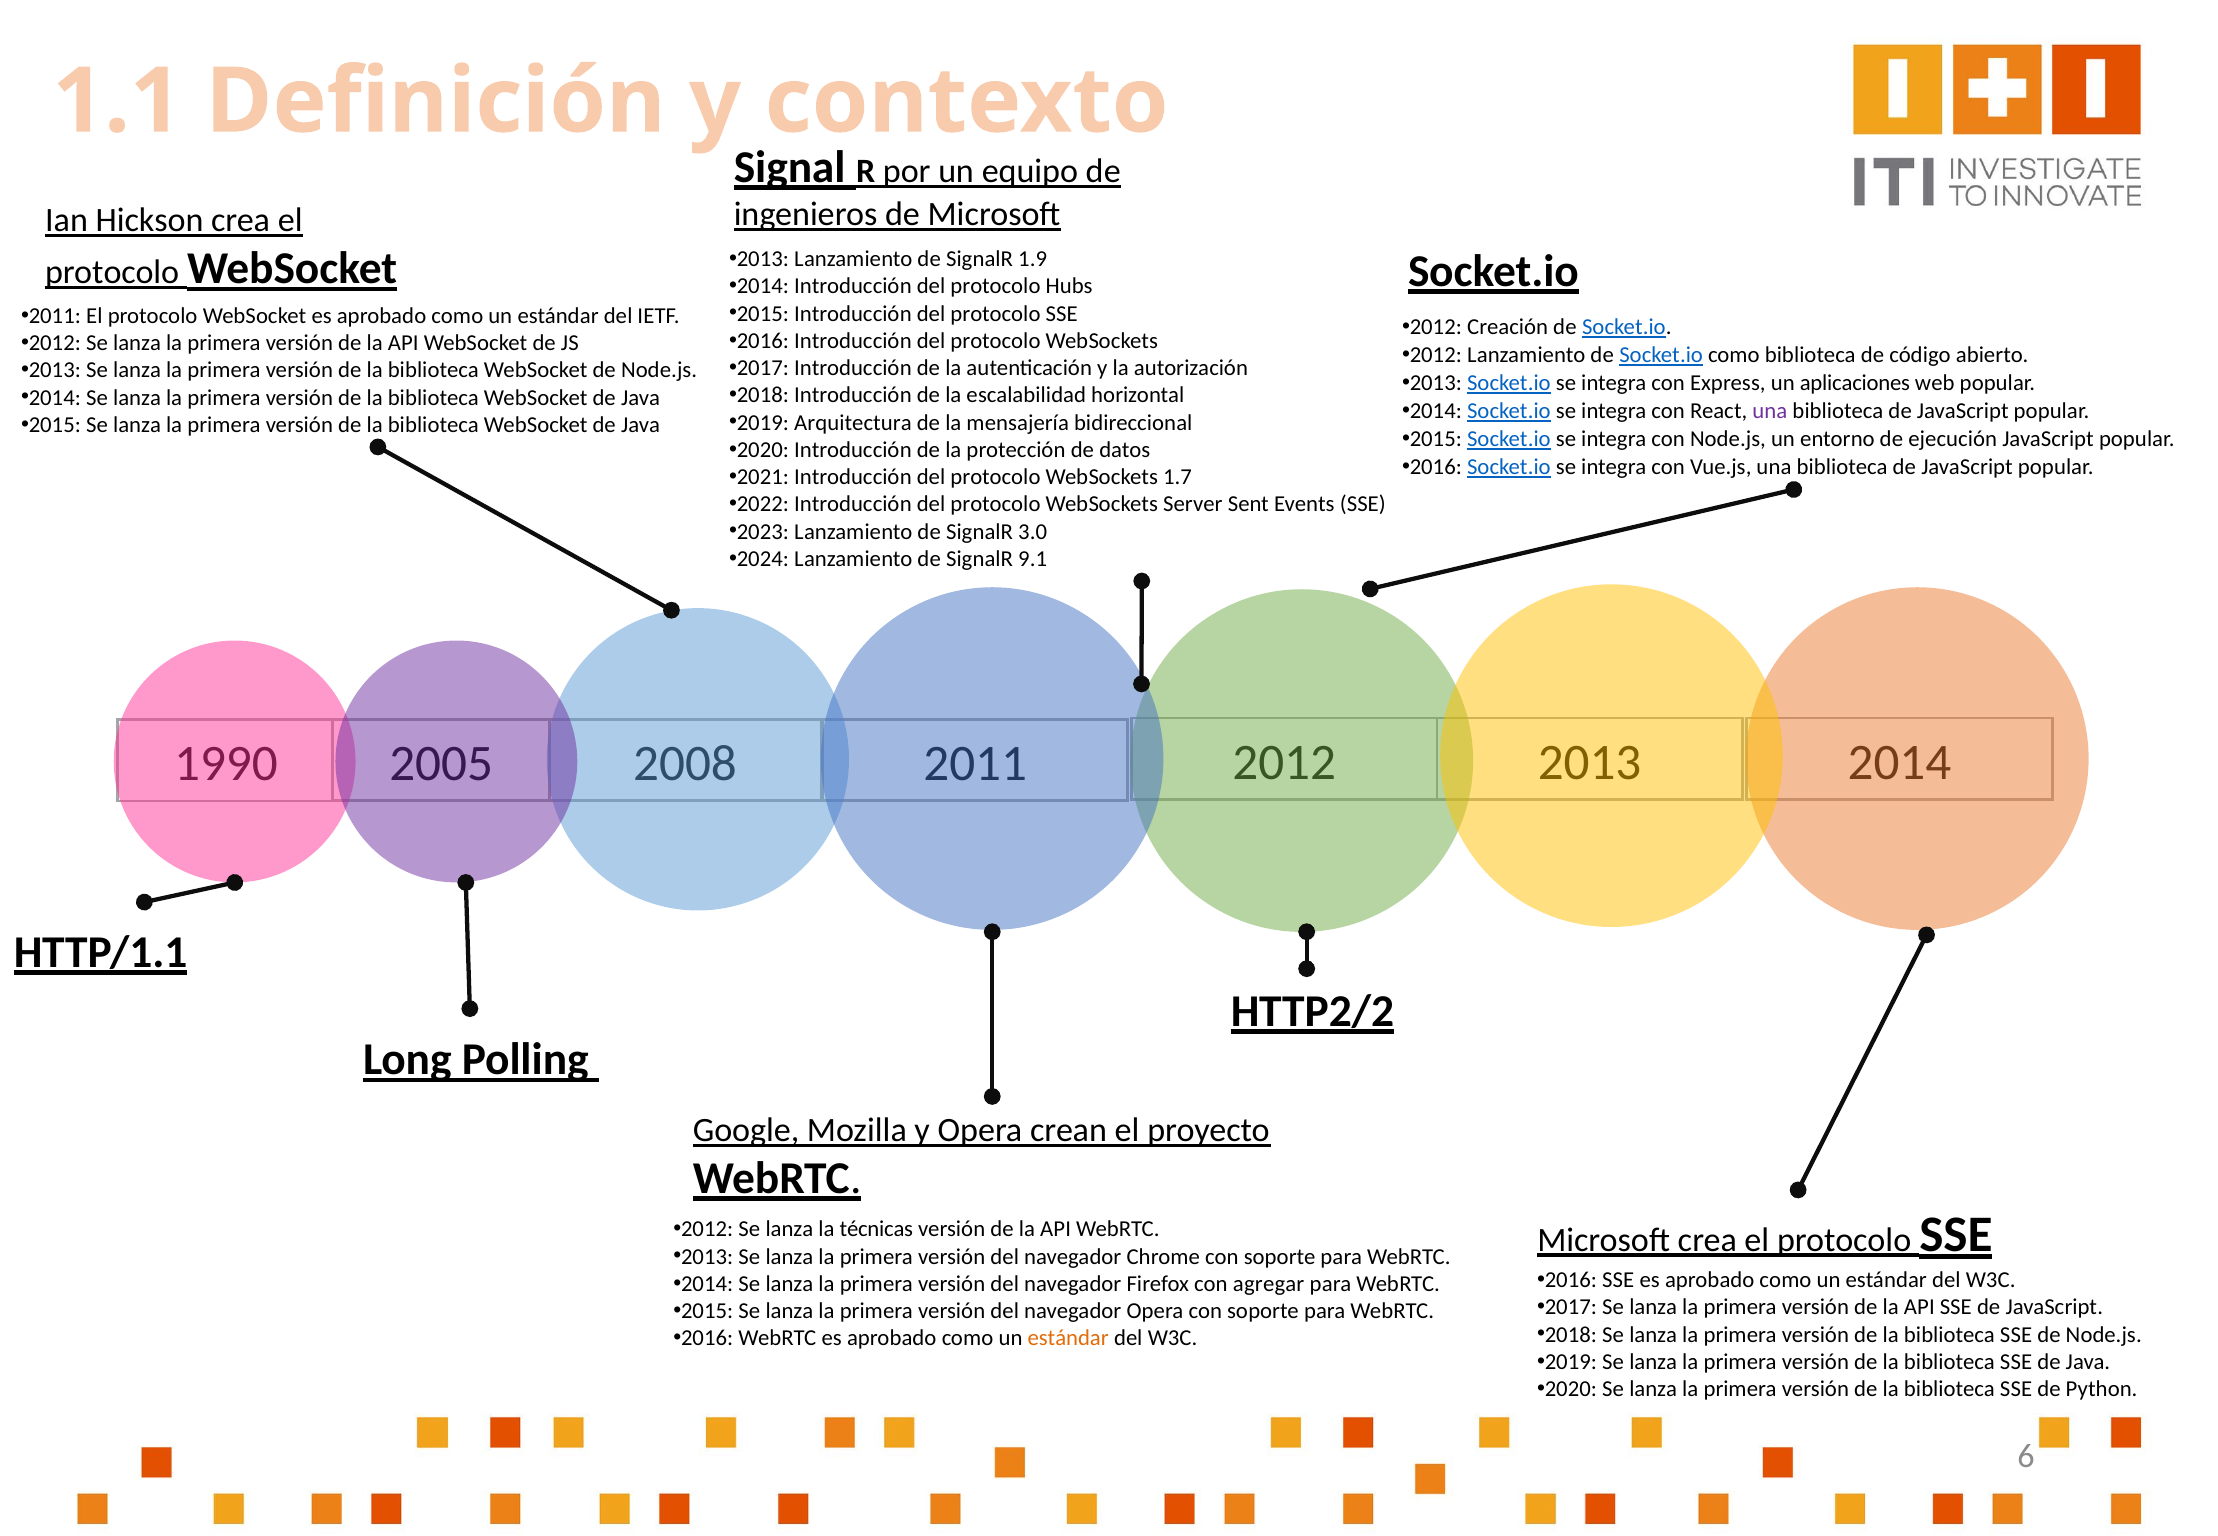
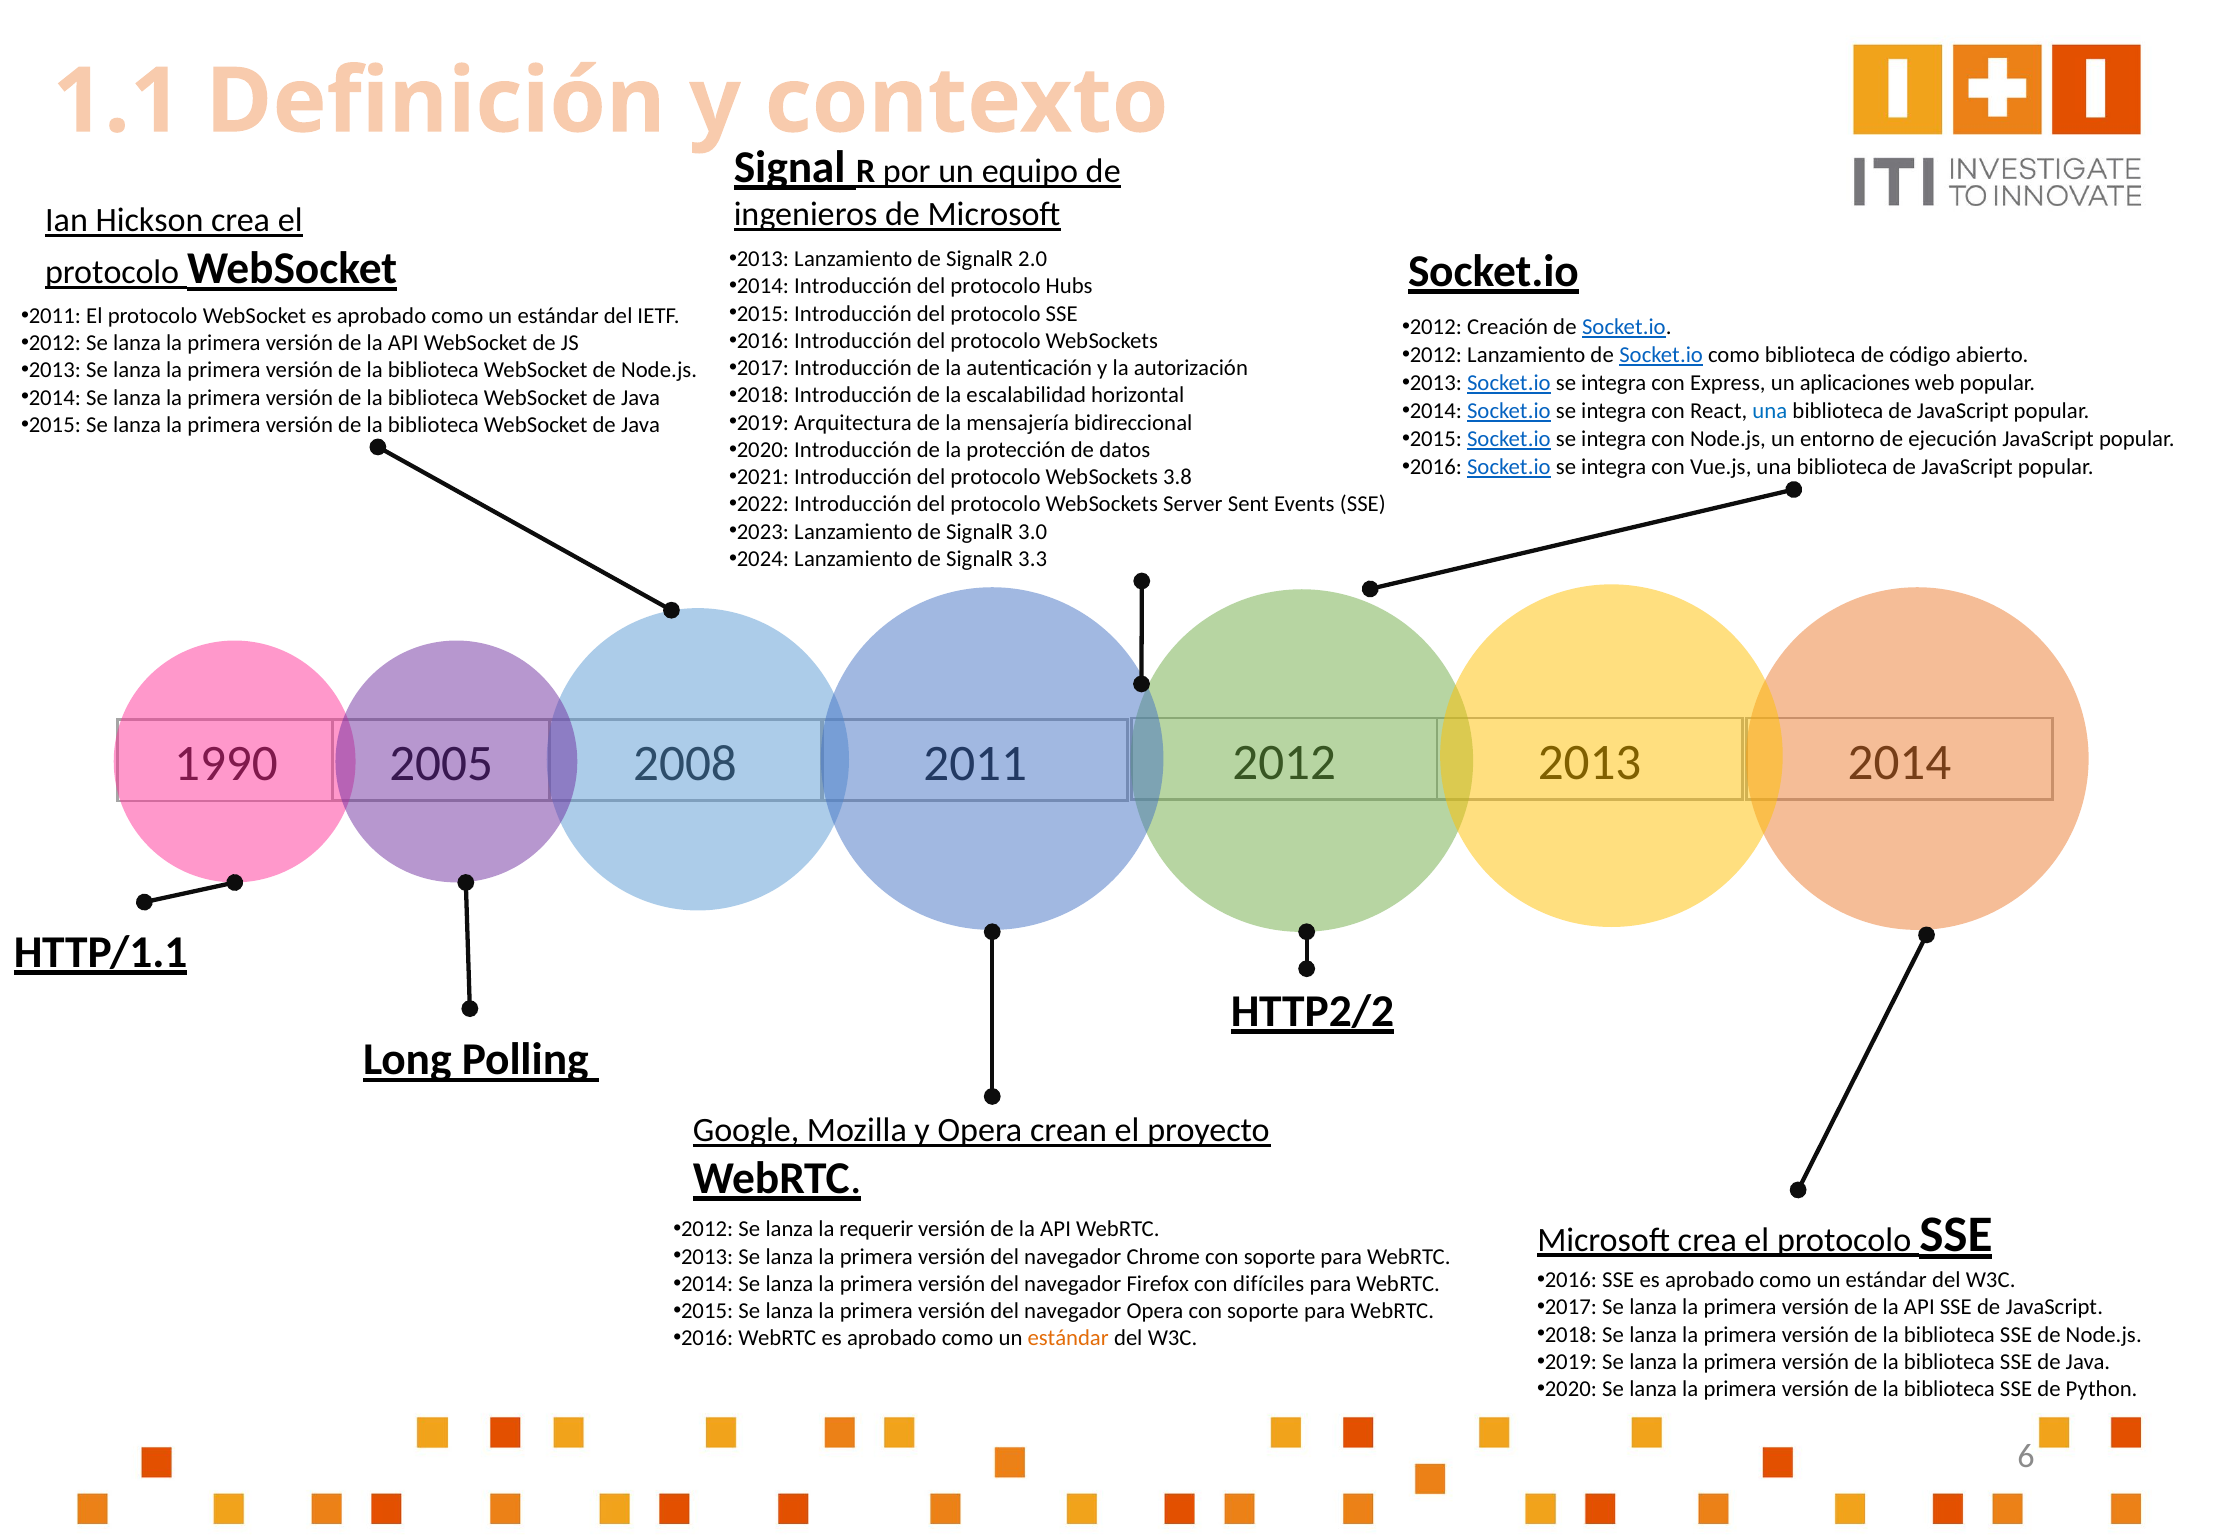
1.9: 1.9 -> 2.0 (1033, 259)
una colour: purple -> blue (1770, 411)
1.7: 1.7 -> 3.8 (1178, 477)
9.1: 9.1 -> 3.3 (1033, 559)
técnicas: técnicas -> requerir (876, 1229)
agregar: agregar -> difíciles (1269, 1283)
